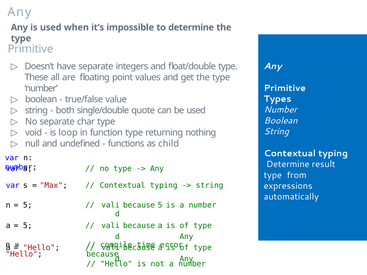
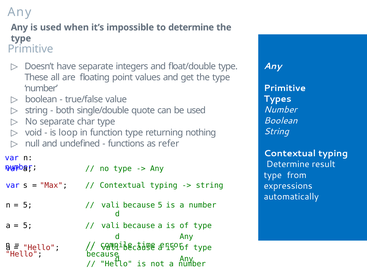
child: child -> refer (169, 144)
